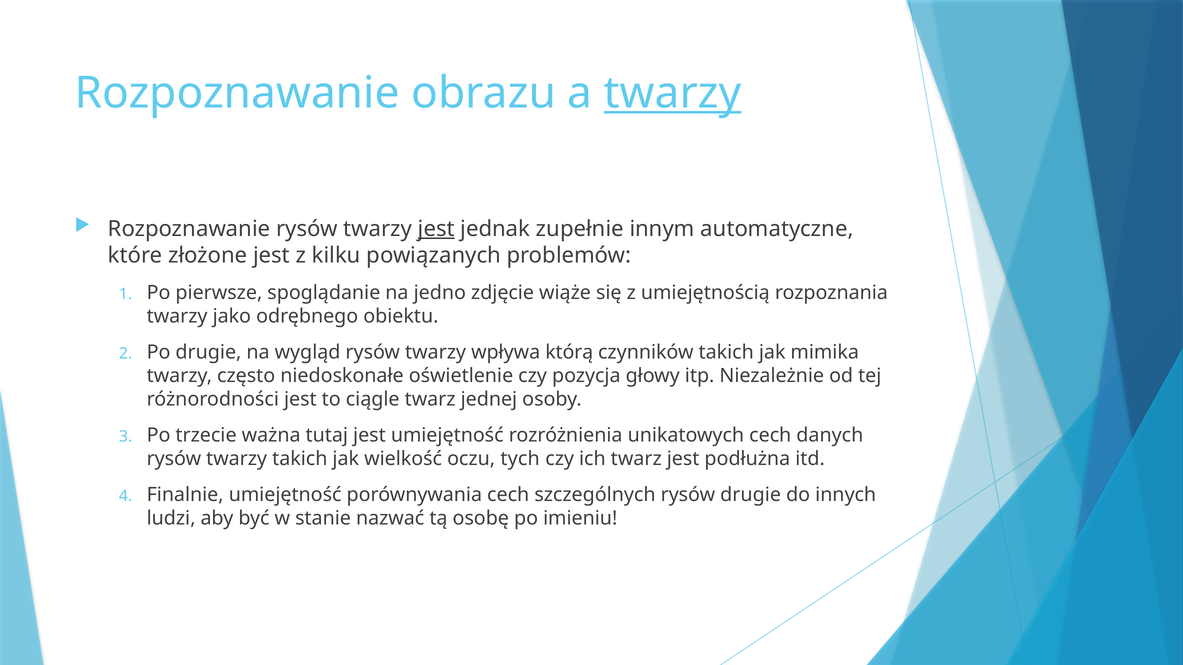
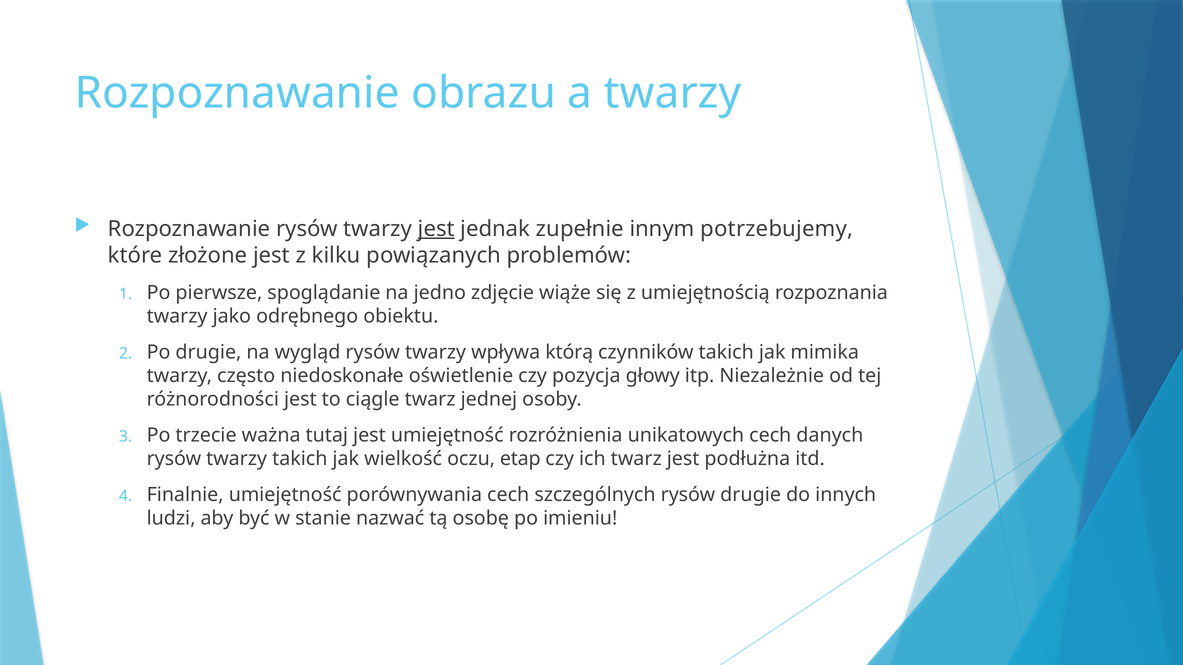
twarzy underline: present -> none (673, 93)
automatyczne: automatyczne -> potrzebujemy (777, 229)
tych: tych -> etap (520, 459)
